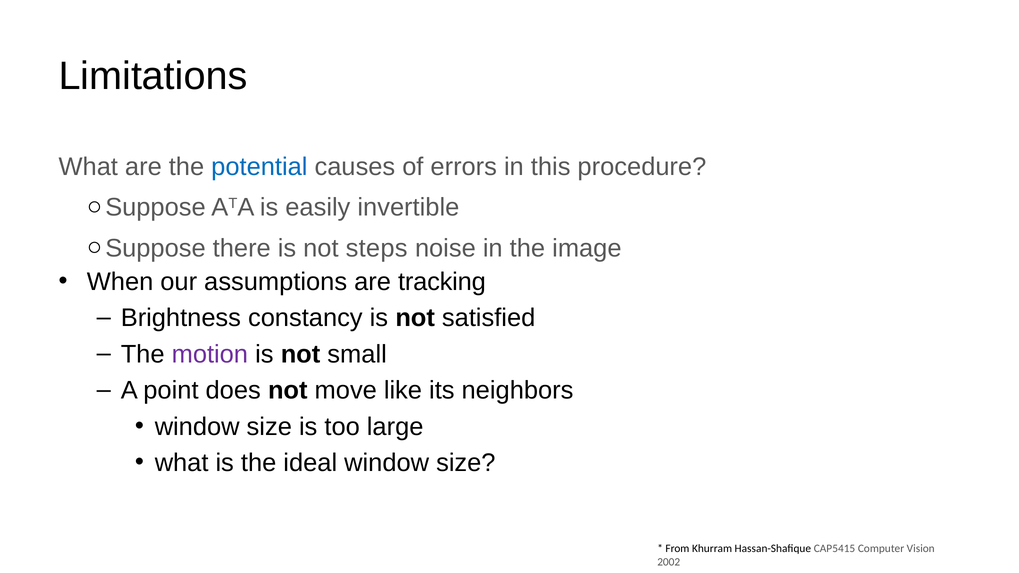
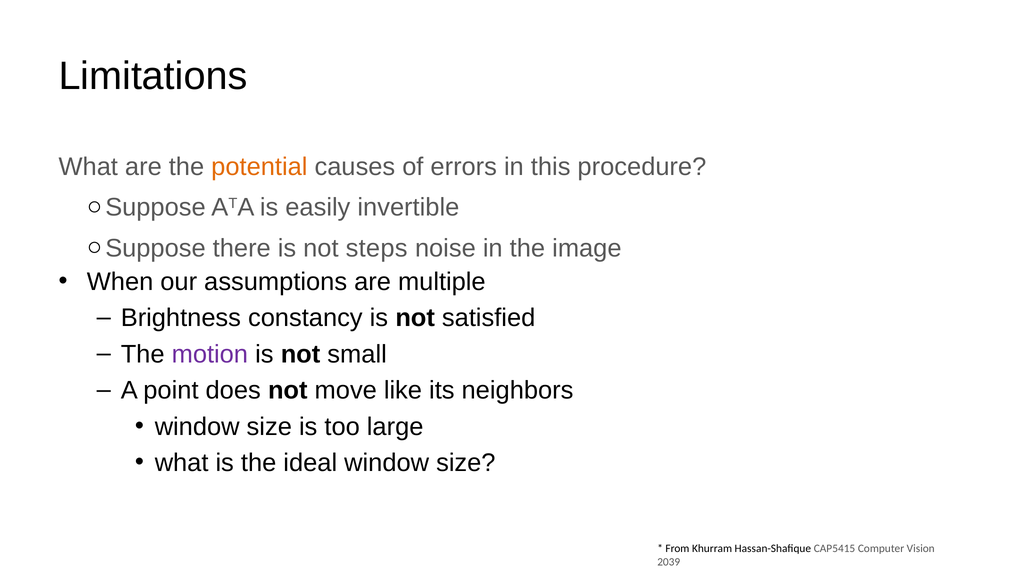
potential colour: blue -> orange (259, 167)
tracking: tracking -> multiple (442, 282)
2002: 2002 -> 2039 (669, 562)
